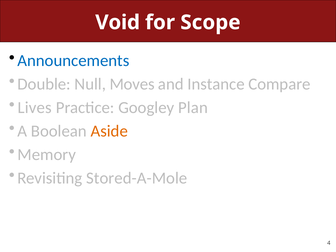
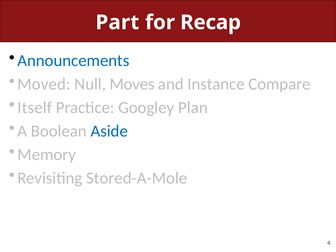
Void: Void -> Part (117, 22)
Scope: Scope -> Recap (211, 22)
Double: Double -> Moved (44, 84)
Lives: Lives -> Itself (35, 108)
Aside colour: orange -> blue (109, 131)
